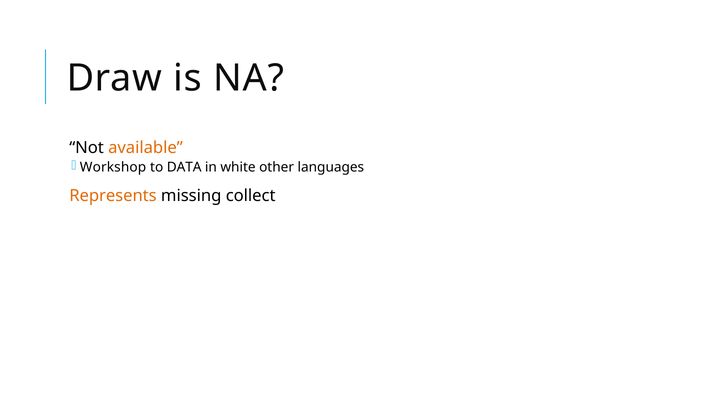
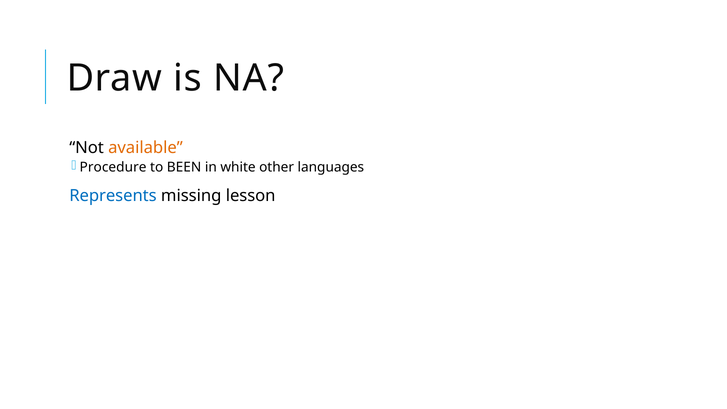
Workshop: Workshop -> Procedure (113, 167)
DATA: DATA -> BEEN (184, 167)
Represents colour: orange -> blue (113, 196)
collect: collect -> lesson (251, 196)
